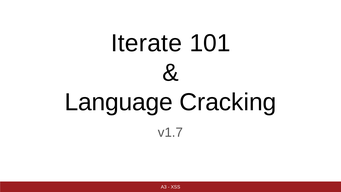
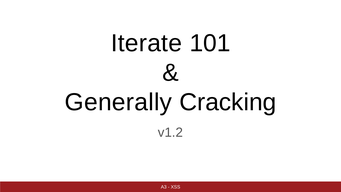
Language: Language -> Generally (118, 102)
v1.7: v1.7 -> v1.2 (170, 132)
